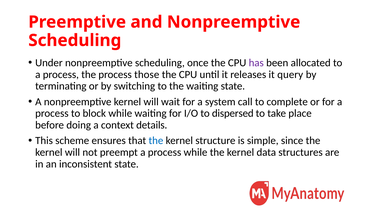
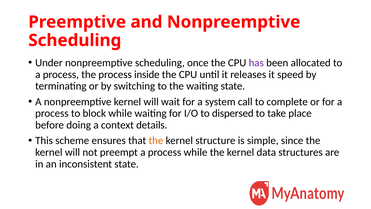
those: those -> inside (147, 74)
query: query -> speed (290, 74)
the colour: blue -> orange (156, 140)
